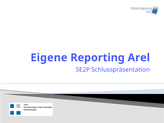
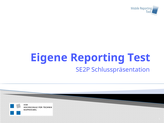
Arel: Arel -> Test (139, 58)
